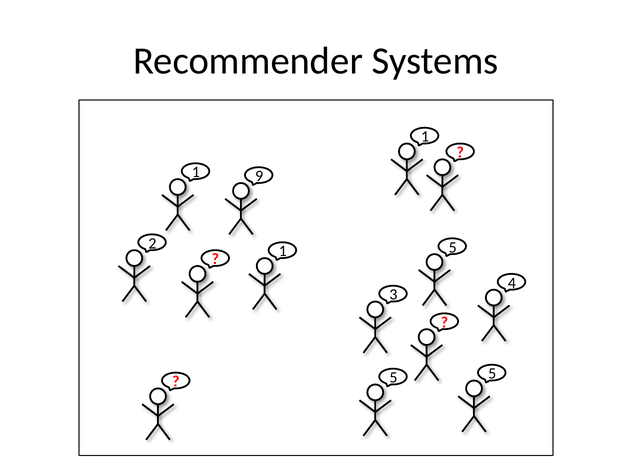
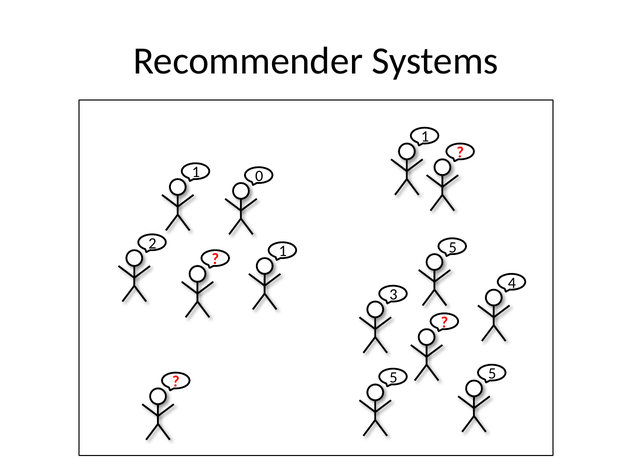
9: 9 -> 0 (259, 176)
